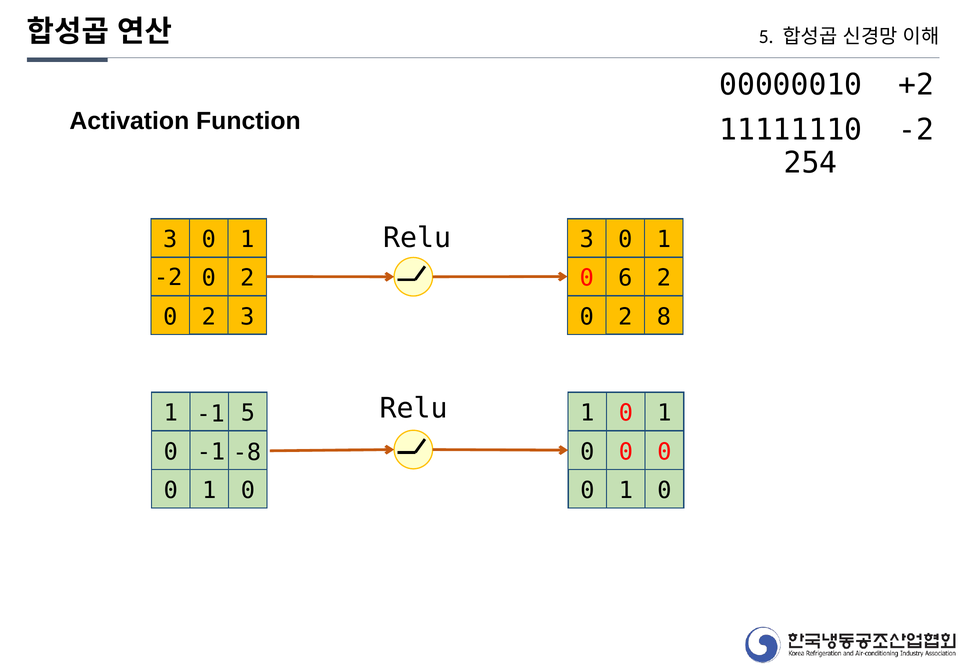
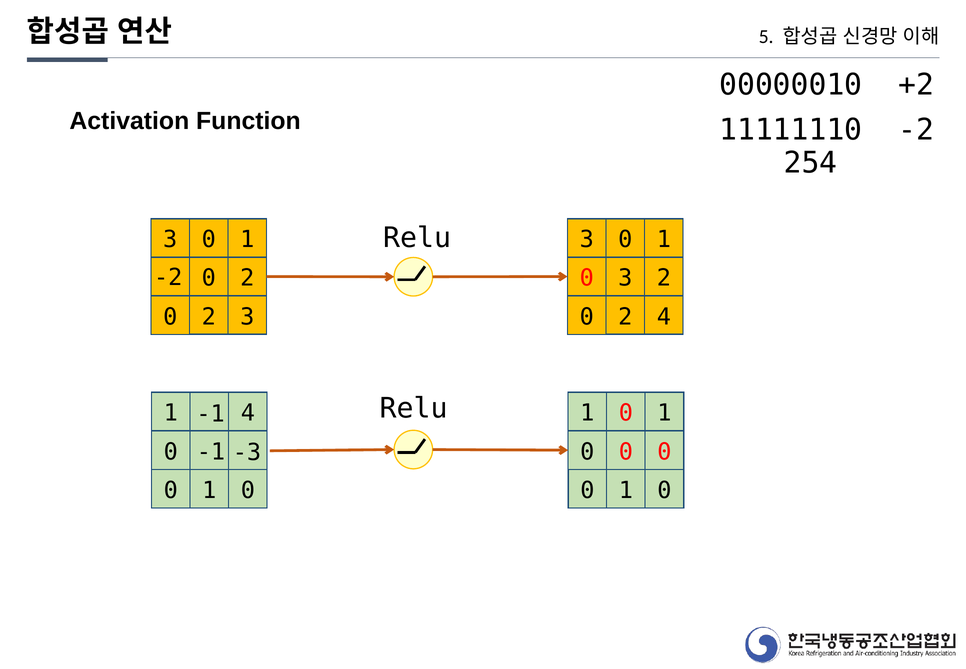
6: 6 -> 3 (625, 278)
2 8: 8 -> 4 (664, 317)
1 5: 5 -> 4 (248, 413)
-8: -8 -> -3 (247, 452)
